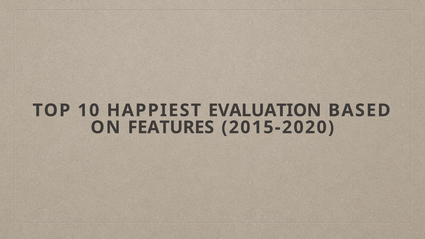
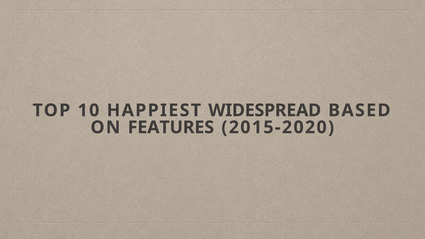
EVALUATION: EVALUATION -> WIDESPREAD (265, 110)
